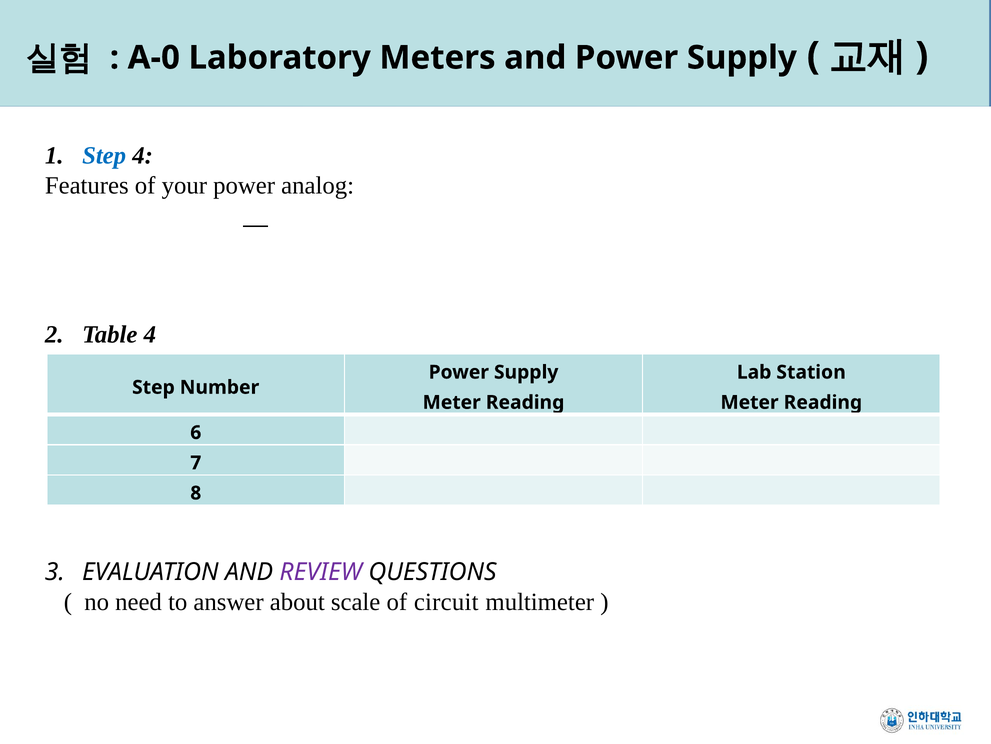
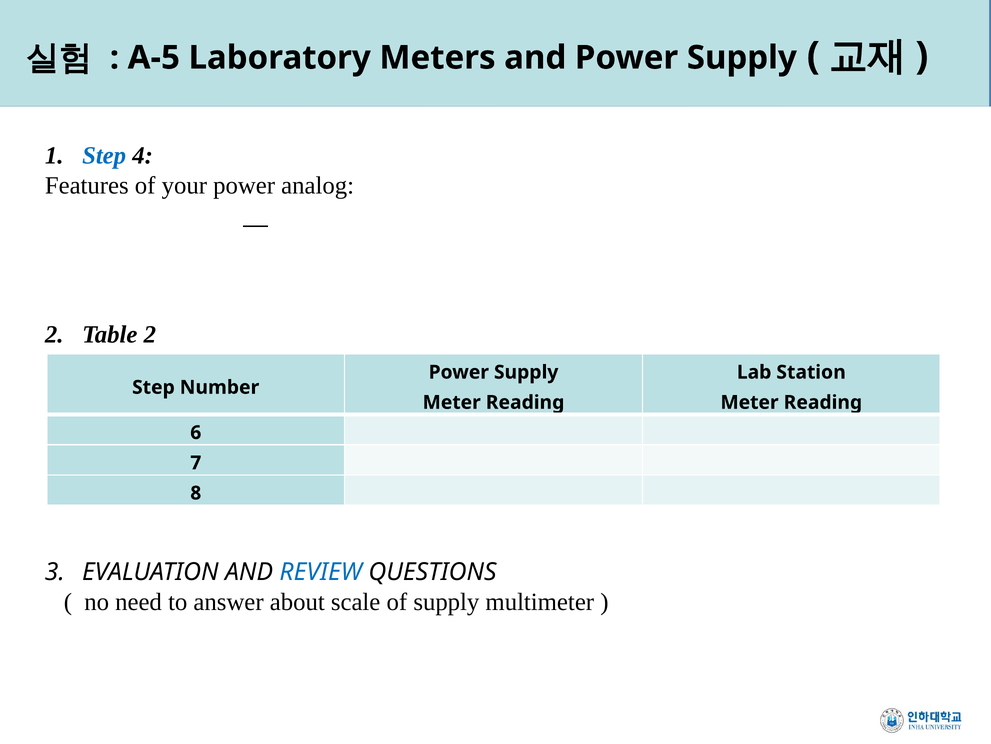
A-0: A-0 -> A-5 (154, 58)
Table 4: 4 -> 2 (150, 334)
REVIEW colour: purple -> blue (321, 572)
of circuit: circuit -> supply (446, 601)
